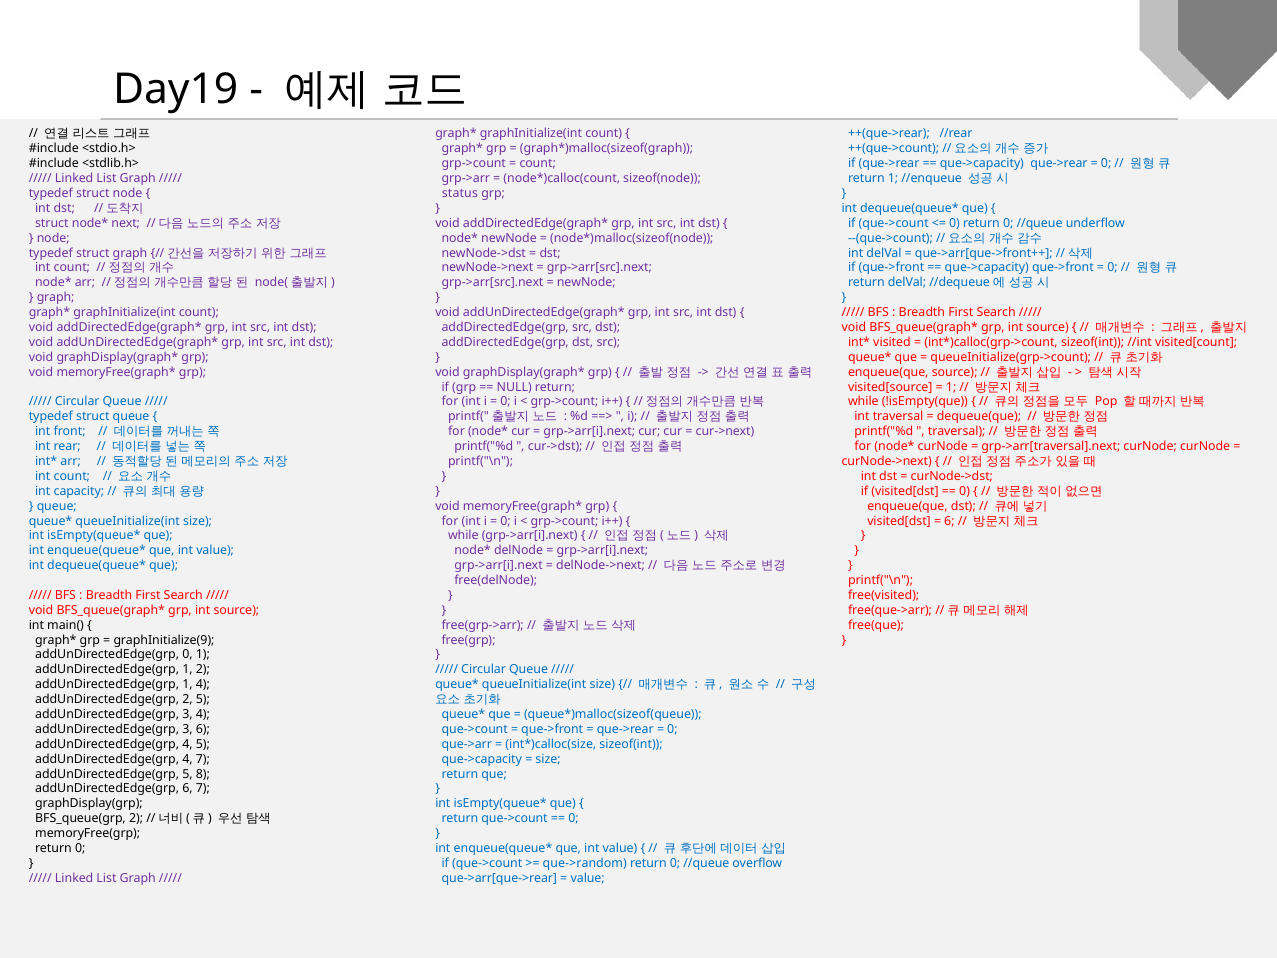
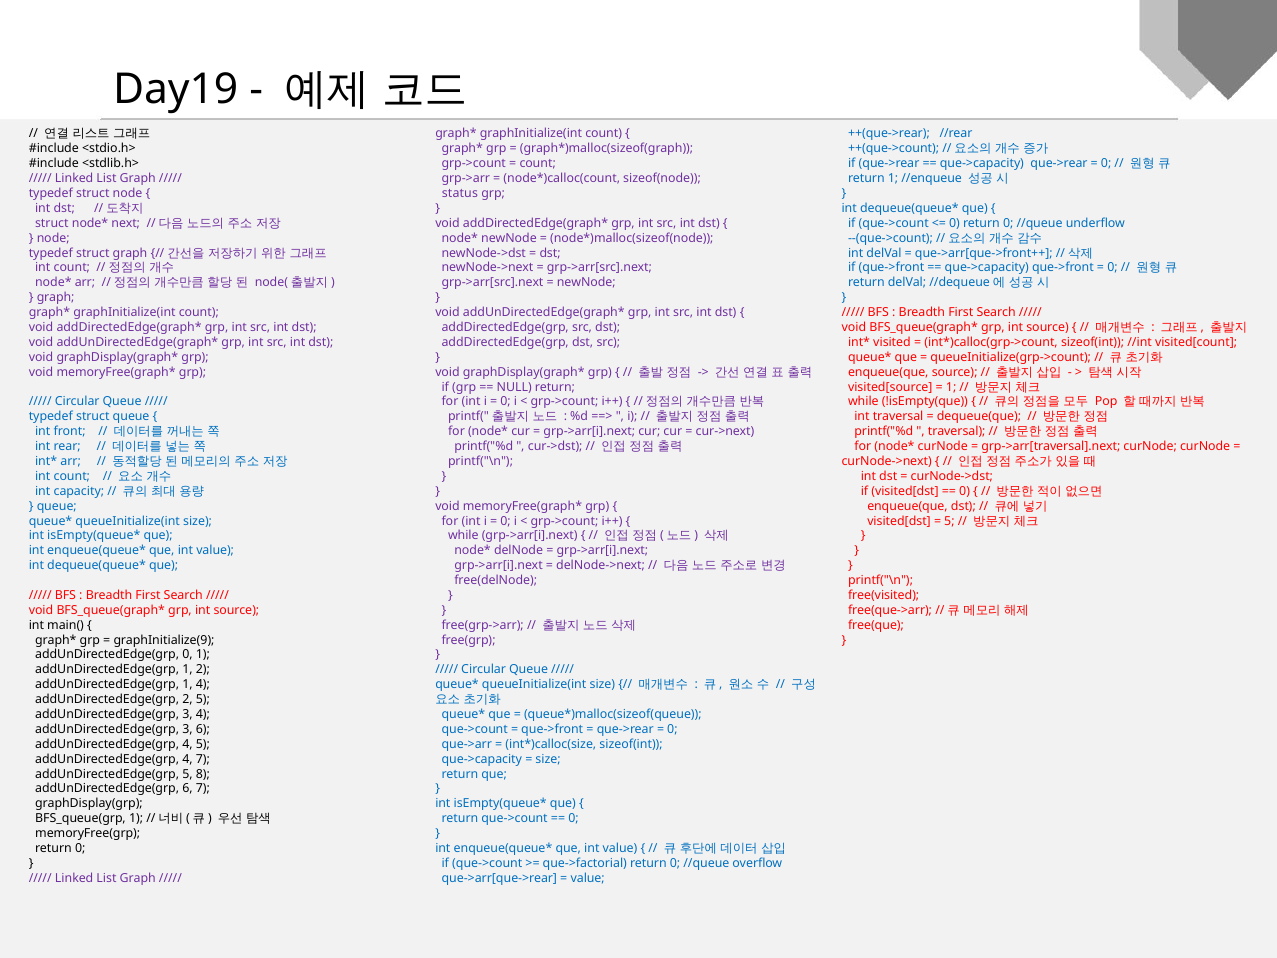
6: 6 -> 5 (949, 521)
BFS_queue(grp 2: 2 -> 1 (136, 818)
que->random: que->random -> que->factorial (585, 863)
